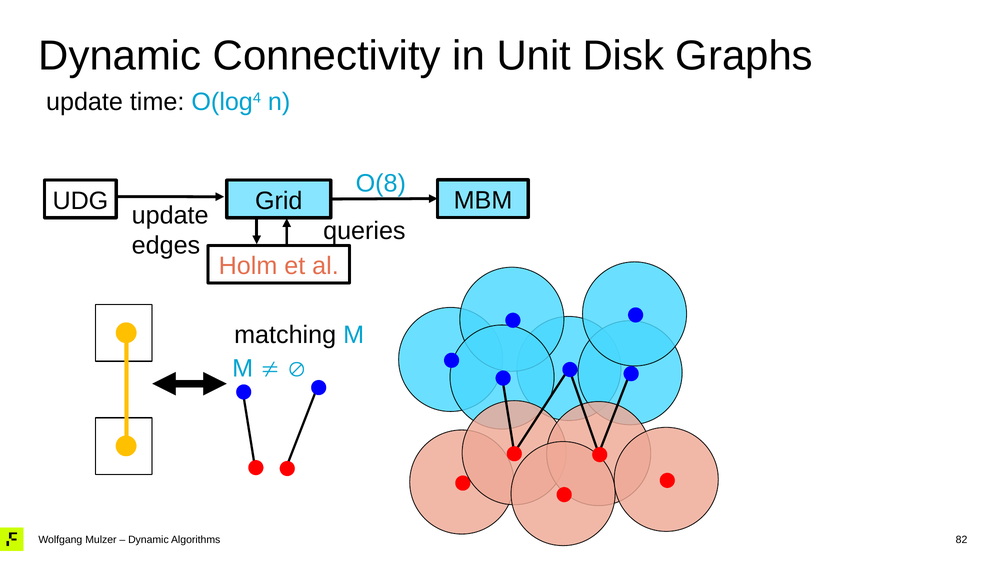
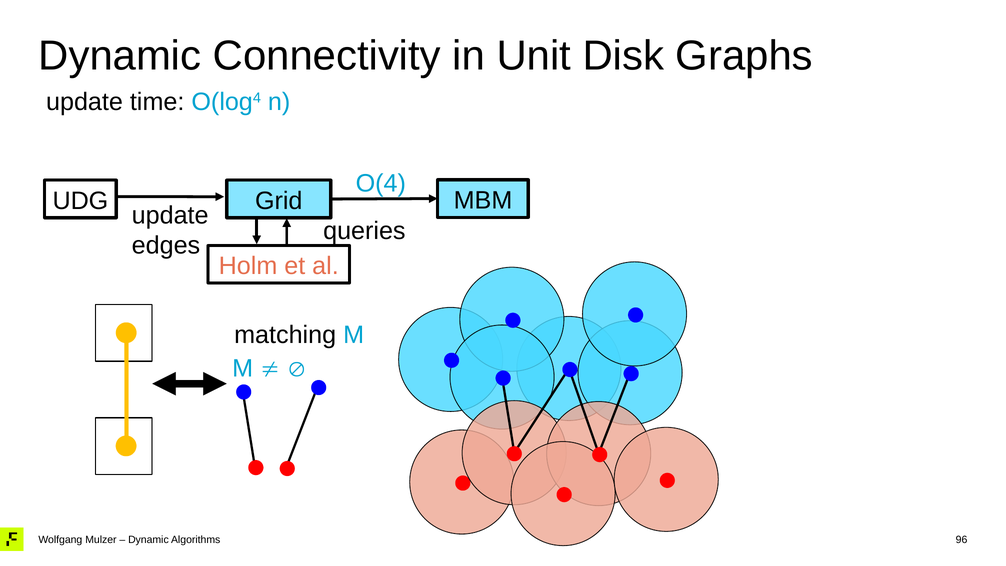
O(8: O(8 -> O(4 (381, 183)
82: 82 -> 96 (962, 540)
